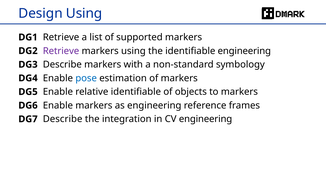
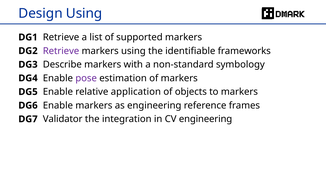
identifiable engineering: engineering -> frameworks (244, 51)
pose colour: blue -> purple (86, 78)
relative identifiable: identifiable -> application (136, 92)
DG7 Describe: Describe -> Validator (63, 119)
